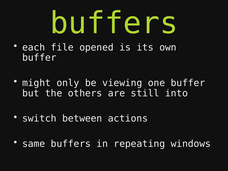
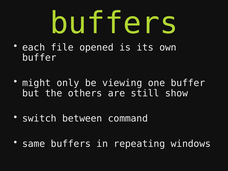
into: into -> show (176, 93)
actions: actions -> command (128, 119)
